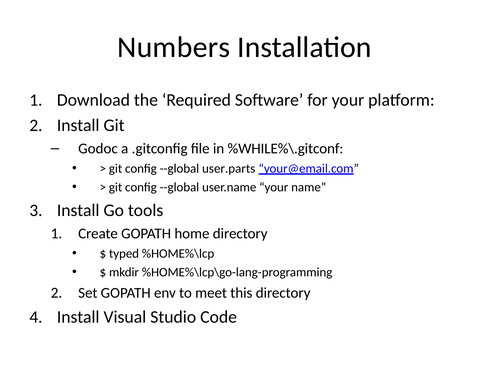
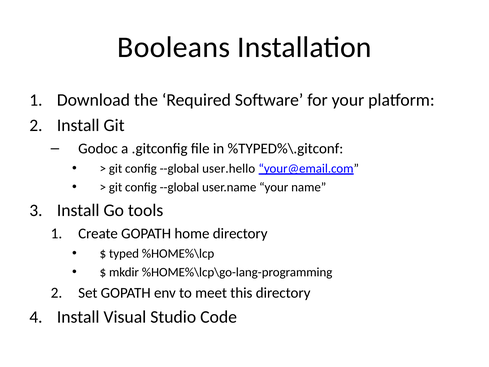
Numbers: Numbers -> Booleans (174, 47)
%WHILE%\.gitconf: %WHILE%\.gitconf -> %TYPED%\.gitconf (285, 149)
user.parts: user.parts -> user.hello (229, 168)
